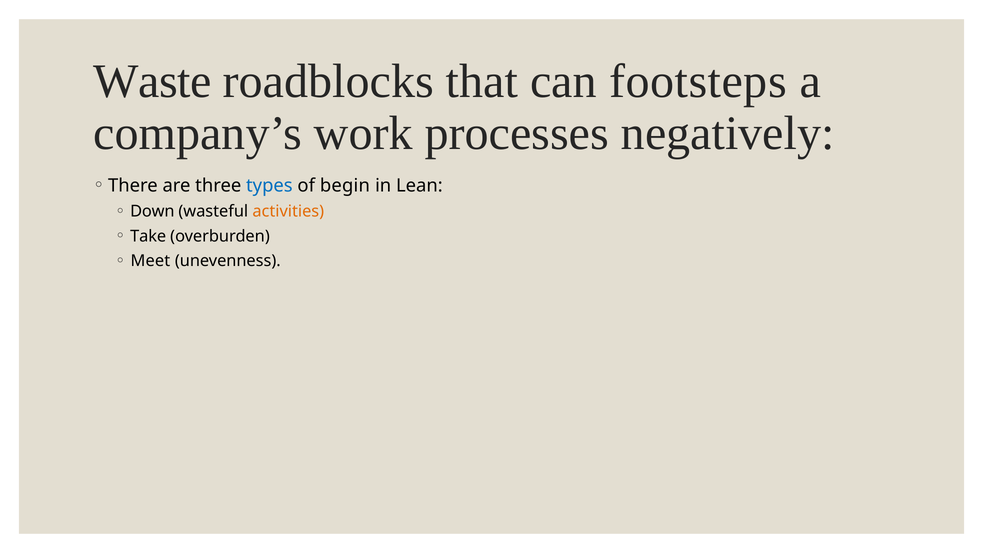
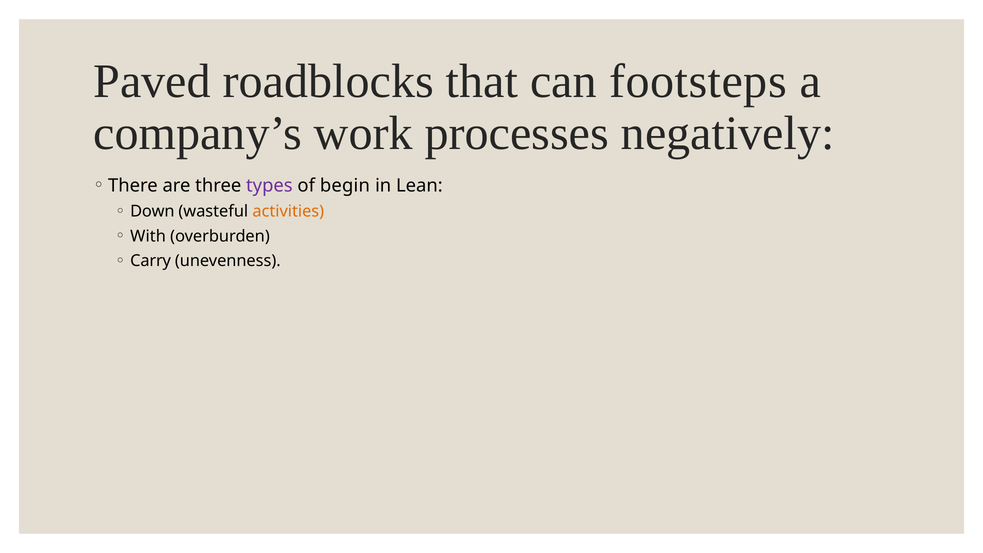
Waste: Waste -> Paved (152, 81)
types colour: blue -> purple (269, 186)
Take: Take -> With (148, 236)
Meet: Meet -> Carry (151, 261)
